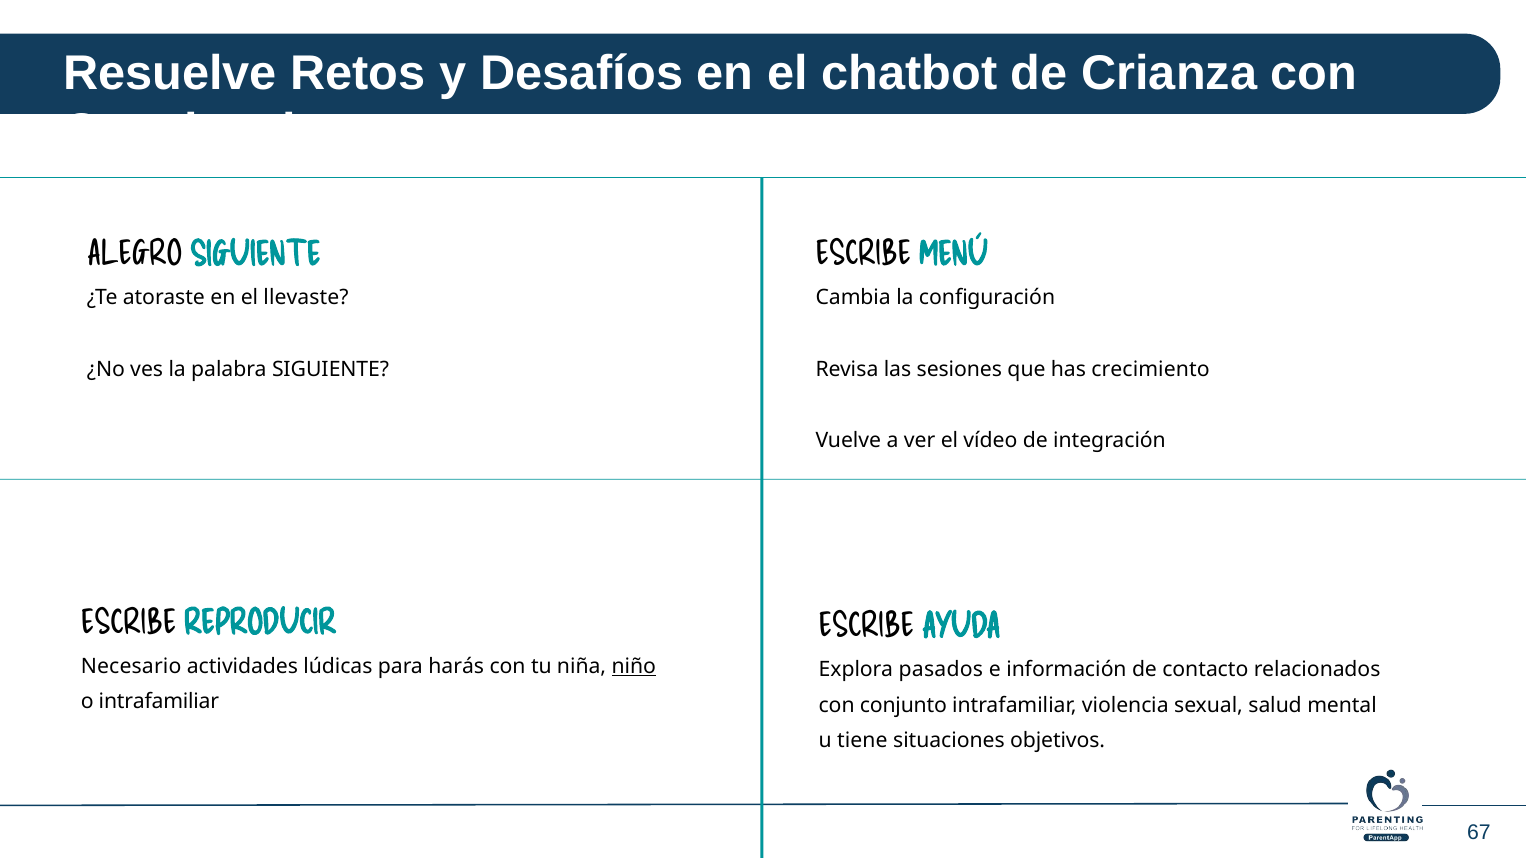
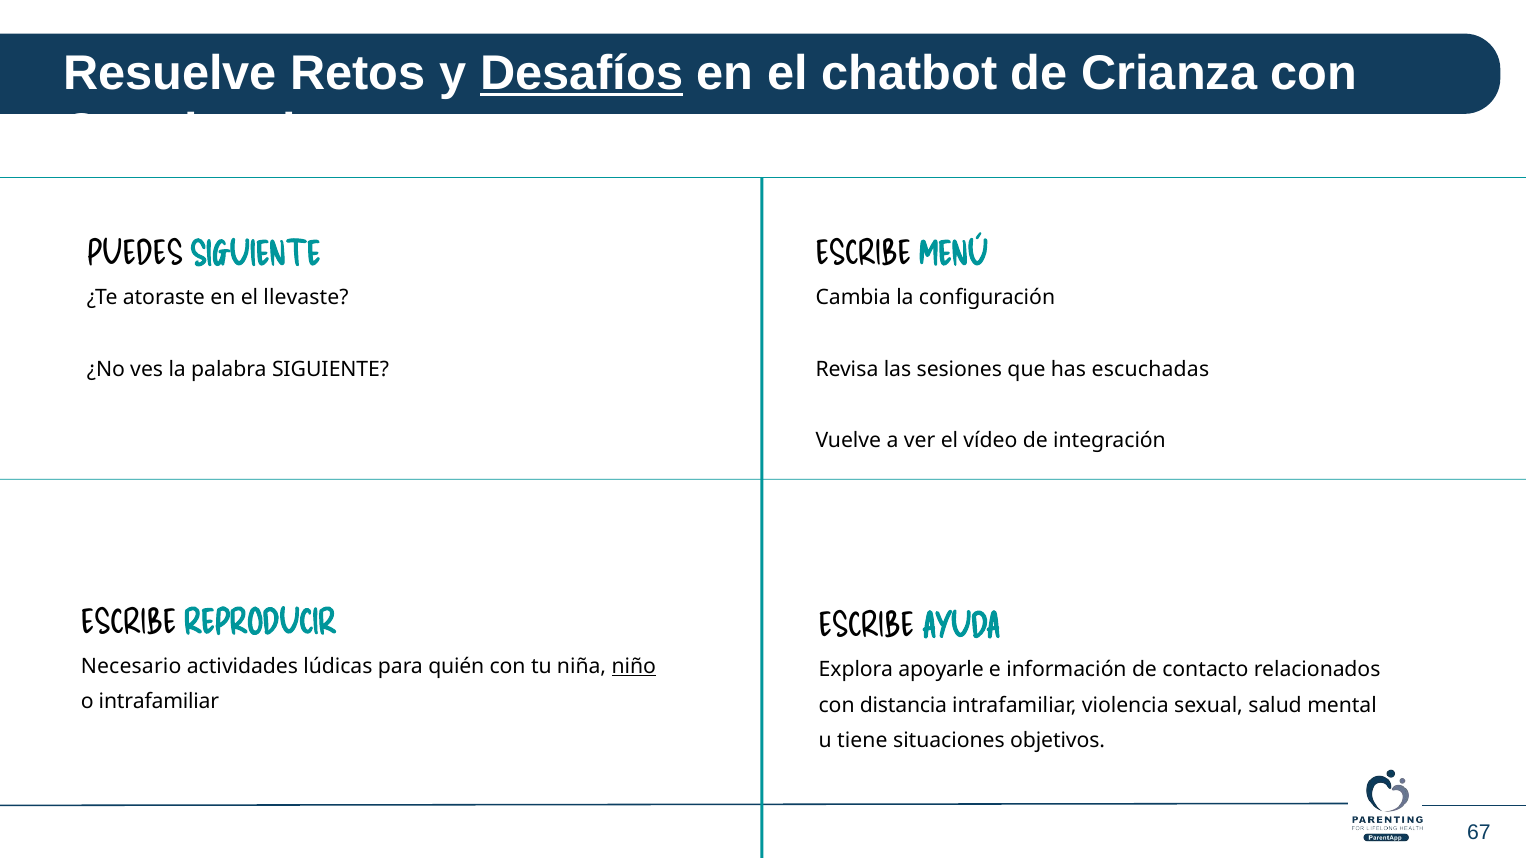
Desafíos underline: none -> present (582, 73)
ALEGRO: ALEGRO -> PUEDES (135, 255)
crecimiento: crecimiento -> escuchadas (1150, 369)
harás: harás -> quién (456, 666)
pasados: pasados -> apoyarle (941, 670)
conjunto: conjunto -> distancia (903, 706)
